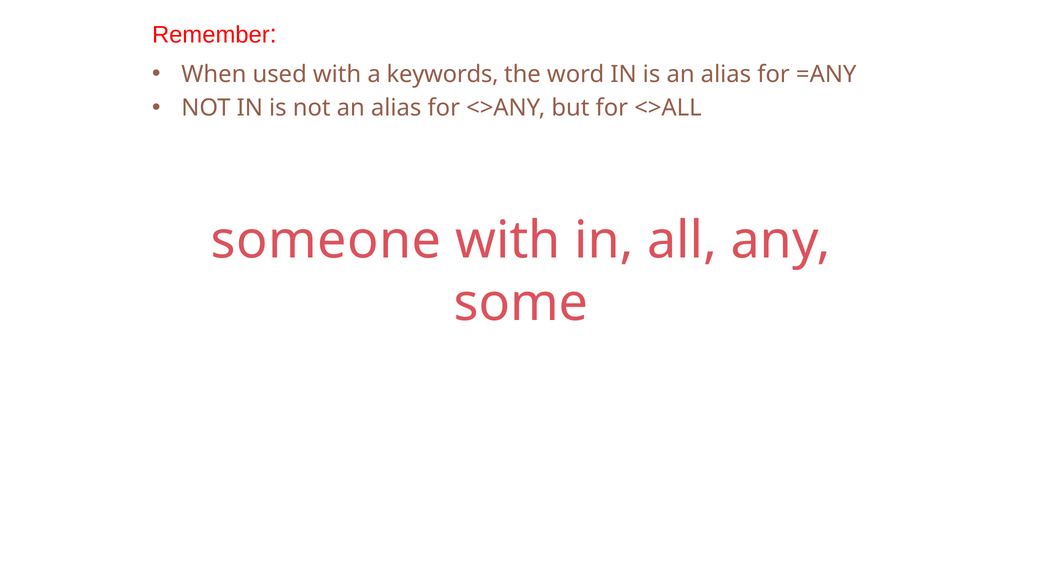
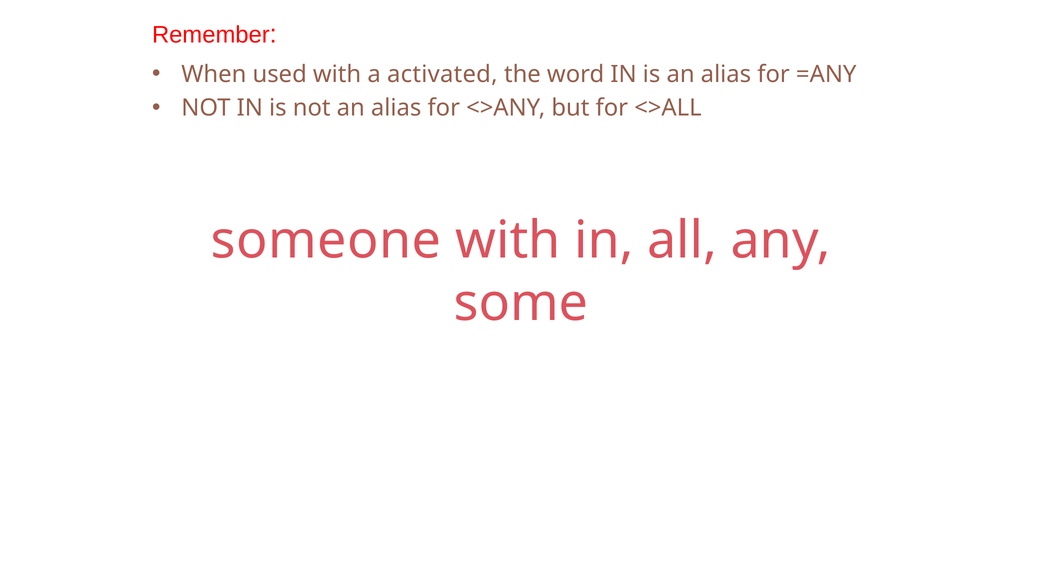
keywords: keywords -> activated (442, 74)
